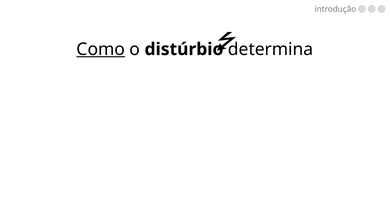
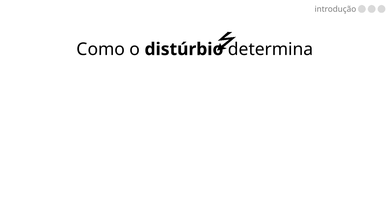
Como underline: present -> none (101, 49)
